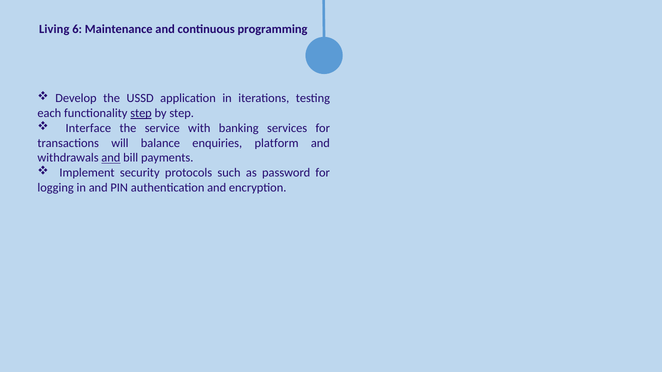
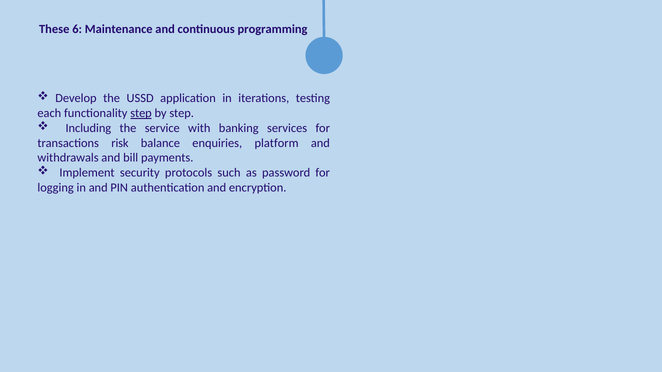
Living: Living -> These (54, 29)
Interface: Interface -> Including (88, 128)
will: will -> risk (120, 143)
and underline: present -> none (111, 158)
